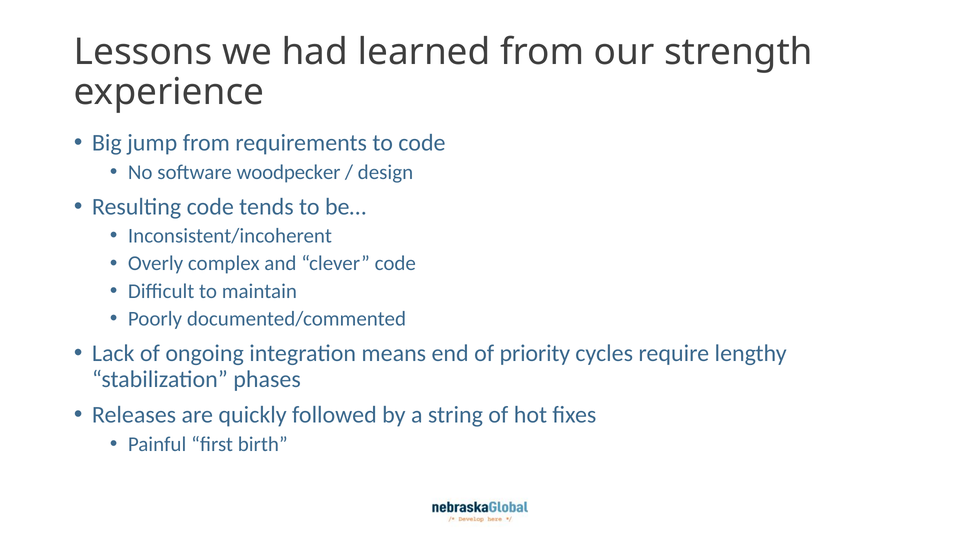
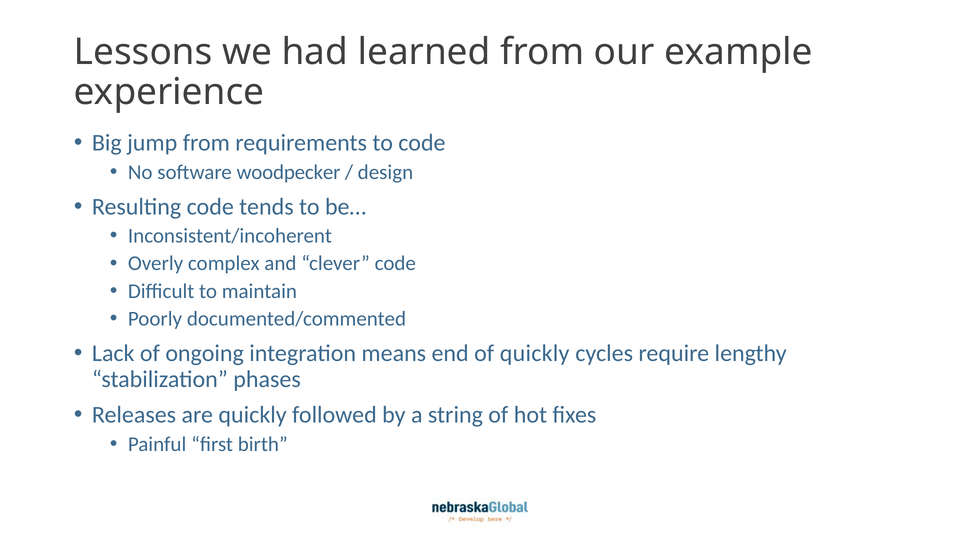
strength: strength -> example (738, 52)
of priority: priority -> quickly (535, 354)
